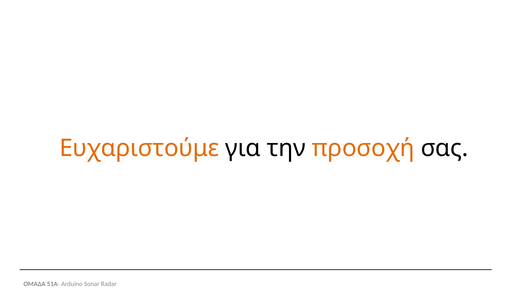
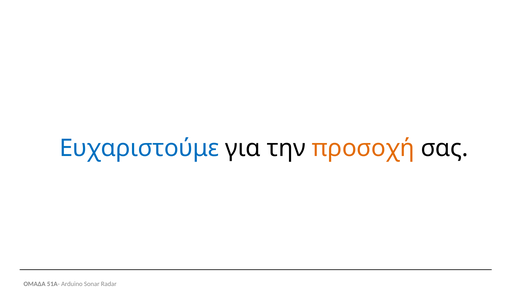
Ευχαριστούμε colour: orange -> blue (139, 148)
